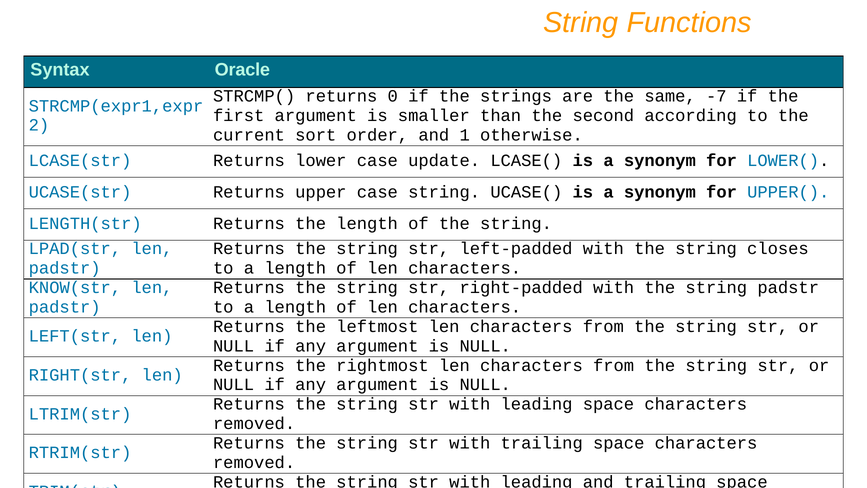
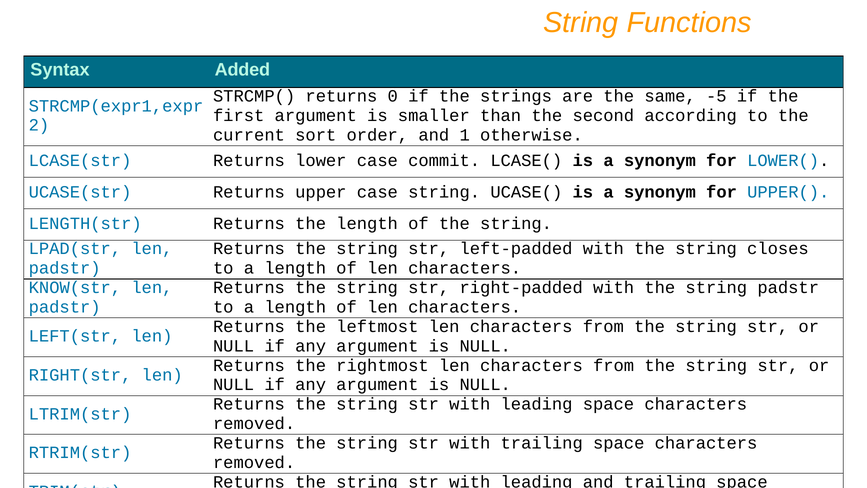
Oracle: Oracle -> Added (242, 70)
-7: -7 -> -5 (716, 96)
update: update -> commit (444, 160)
